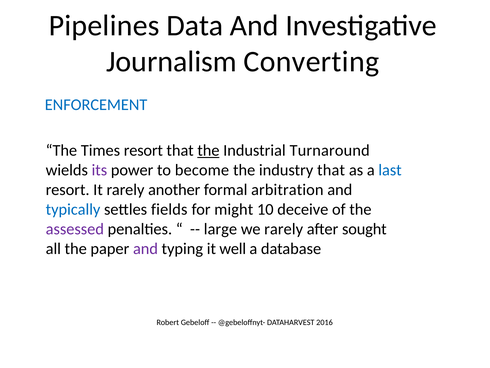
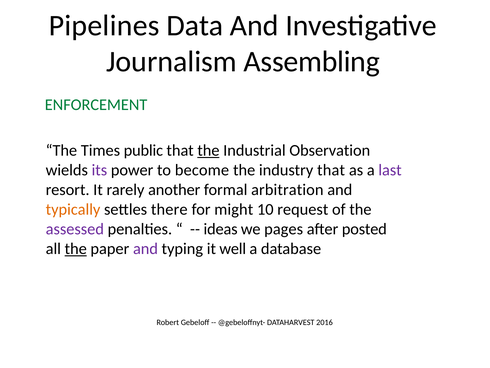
Converting: Converting -> Assembling (312, 61)
ENFORCEMENT colour: blue -> green (96, 105)
Times resort: resort -> public (143, 150)
Turnaround: Turnaround -> Observation (330, 150)
last colour: blue -> purple (390, 170)
typically colour: blue -> orange (73, 209)
fields: fields -> there (169, 209)
deceive: deceive -> request (303, 209)
large: large -> ideas (221, 229)
we rarely: rarely -> pages (284, 229)
sought: sought -> posted (364, 229)
the underline: none -> present (76, 248)
